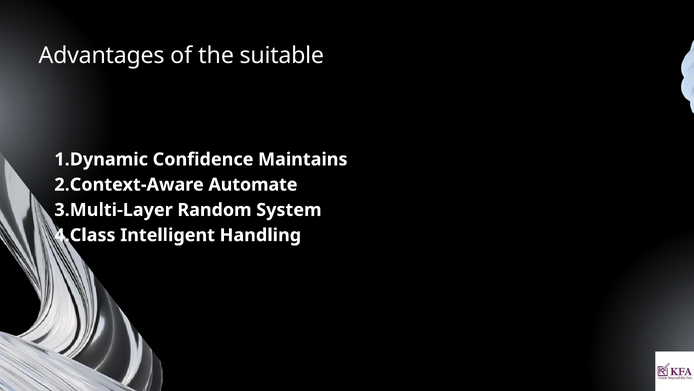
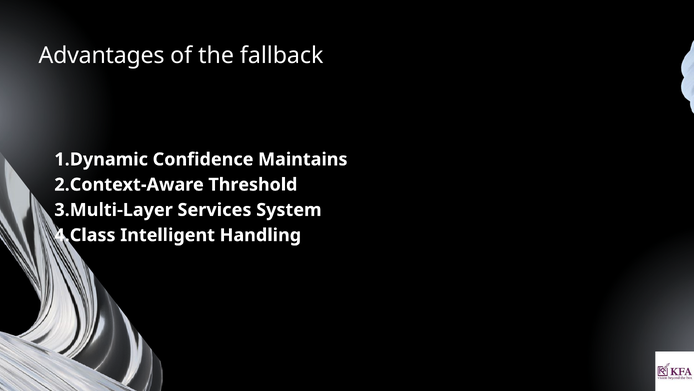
suitable: suitable -> fallback (282, 55)
Automate: Automate -> Threshold (253, 184)
Random: Random -> Services (214, 210)
